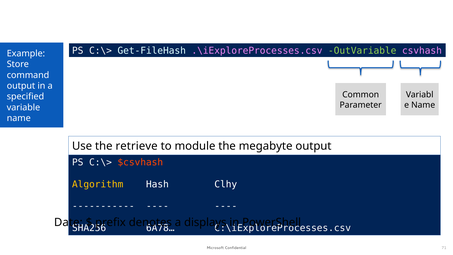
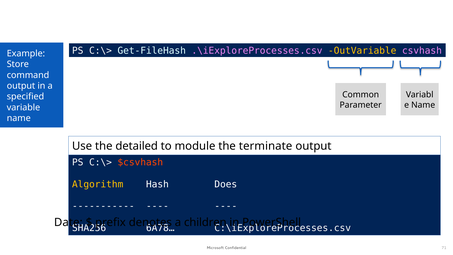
OutVariable colour: light green -> yellow (362, 51)
retrieve: retrieve -> detailed (137, 146)
megabyte: megabyte -> terminate (266, 146)
Clhy: Clhy -> Does (226, 184)
displays: displays -> children (205, 222)
